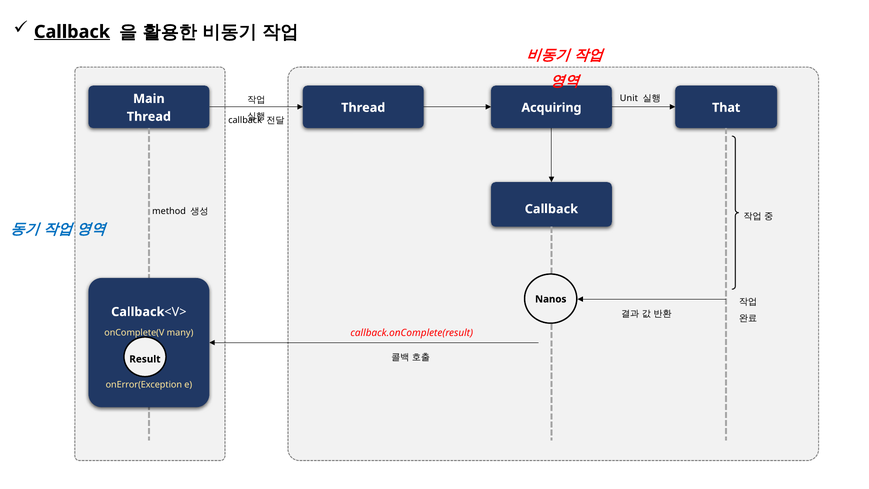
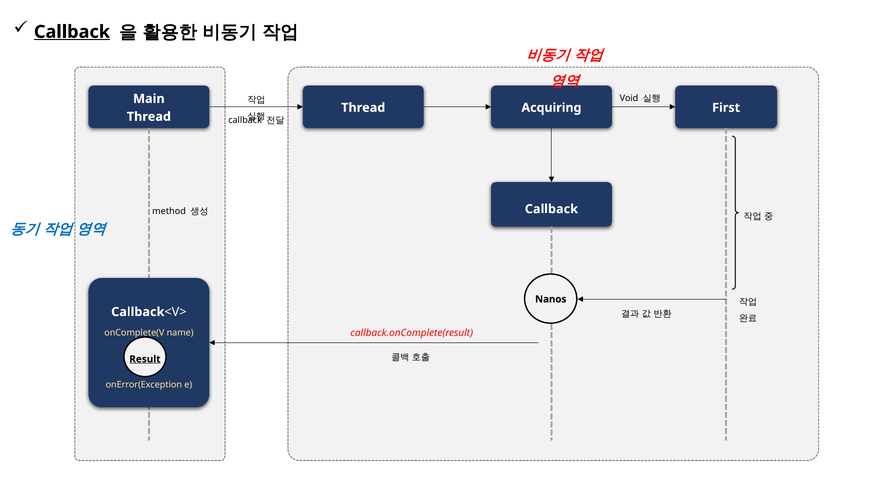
Unit: Unit -> Void (629, 98)
That: That -> First (726, 108)
many: many -> name (180, 333)
Result underline: none -> present (145, 359)
